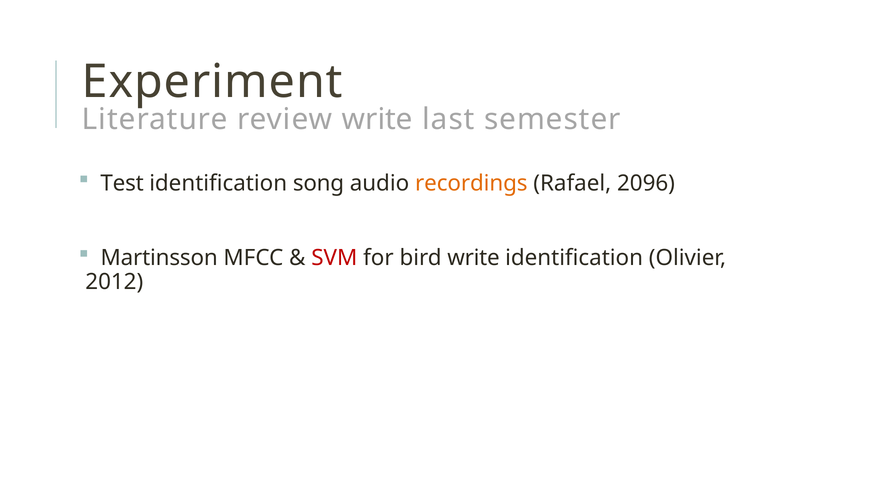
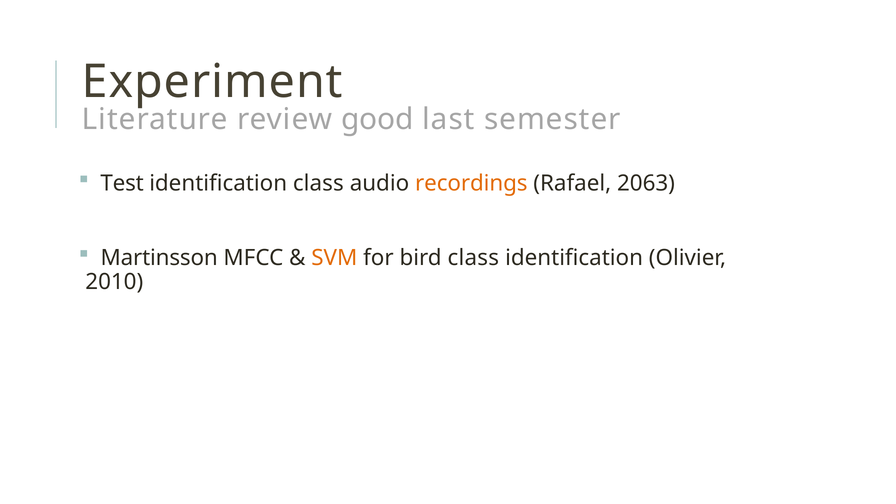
review write: write -> good (377, 119)
identification song: song -> class (318, 183)
2096: 2096 -> 2063 (646, 183)
SVM colour: red -> orange (334, 258)
bird write: write -> class (473, 258)
2012: 2012 -> 2010 (114, 282)
